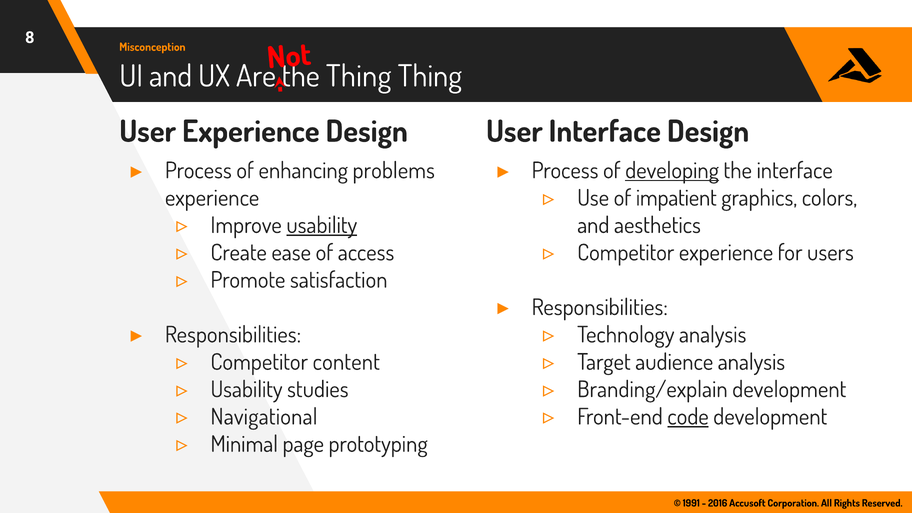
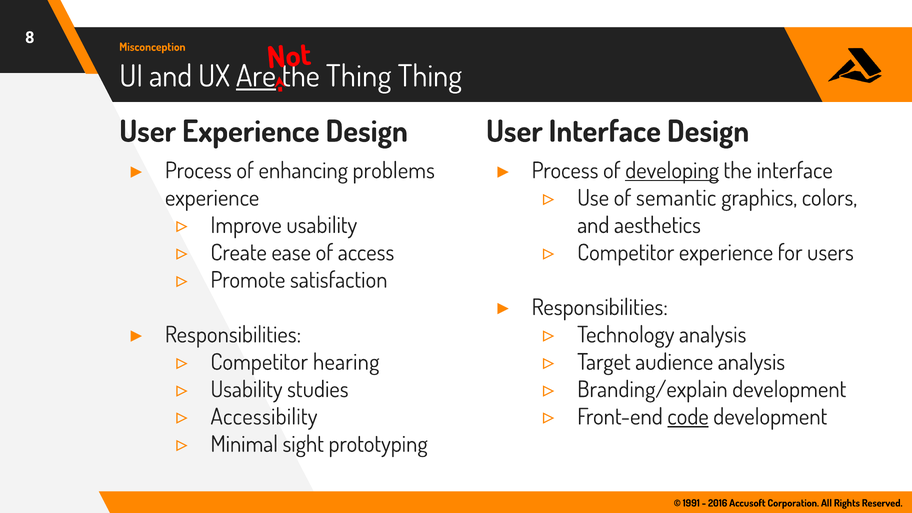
Are underline: none -> present (256, 76)
impatient: impatient -> semantic (676, 198)
usability underline: present -> none (322, 225)
content: content -> hearing (346, 362)
Navigational: Navigational -> Accessibility (264, 417)
page: page -> sight (303, 444)
